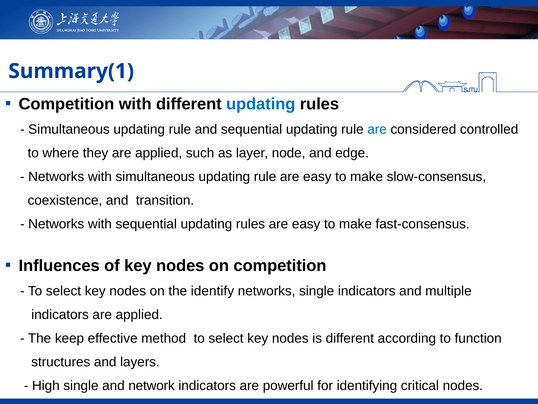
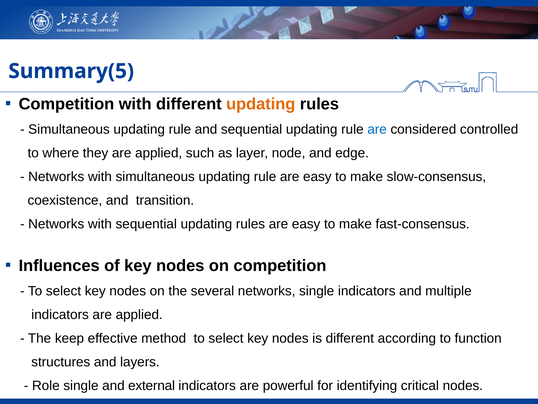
Summary(1: Summary(1 -> Summary(5 (71, 71)
updating colour: blue -> orange (261, 104)
identify: identify -> several (212, 291)
High: High -> Role (46, 385)
network: network -> external (152, 385)
